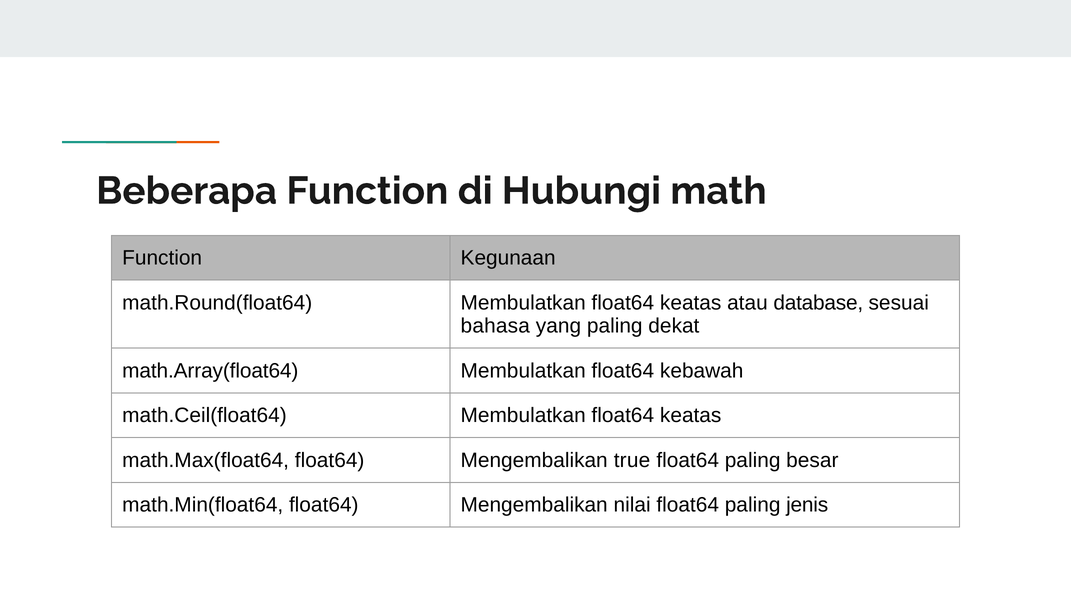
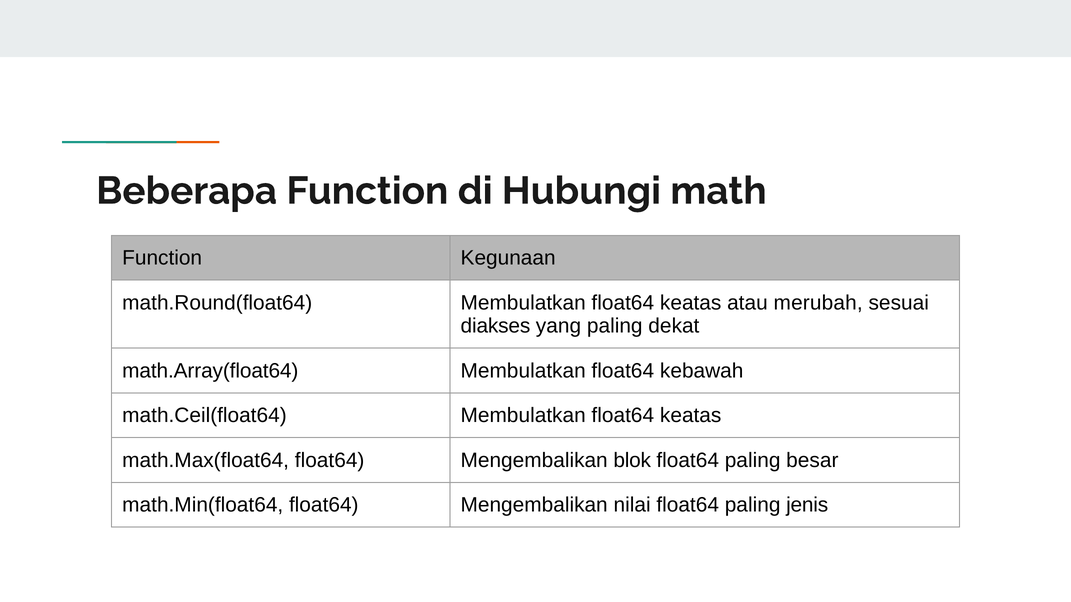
database: database -> merubah (818, 303)
bahasa: bahasa -> diakses (495, 326)
true: true -> blok (632, 461)
